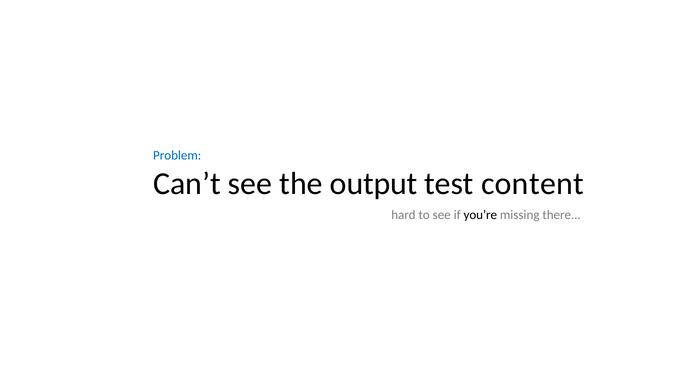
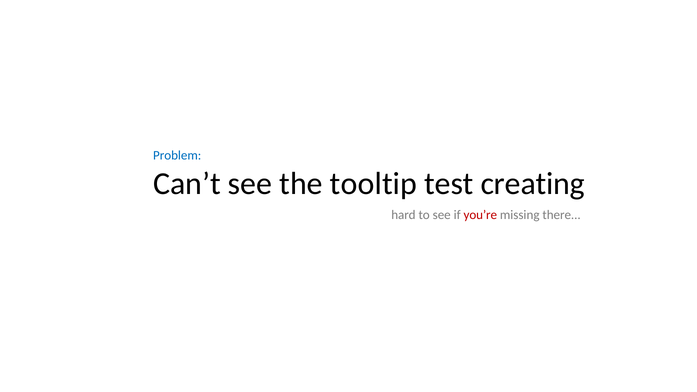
output: output -> tooltip (373, 184)
content: content -> creating (533, 184)
you’re colour: black -> red (480, 215)
